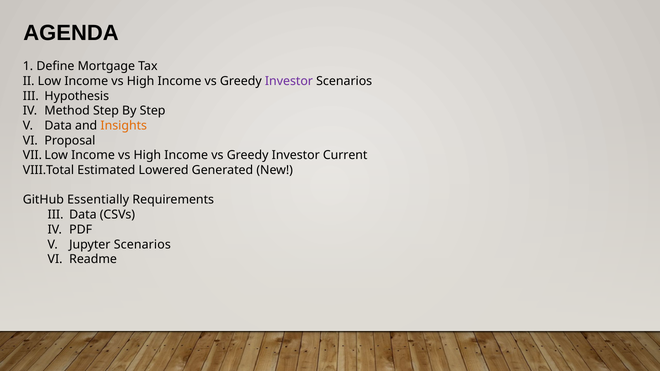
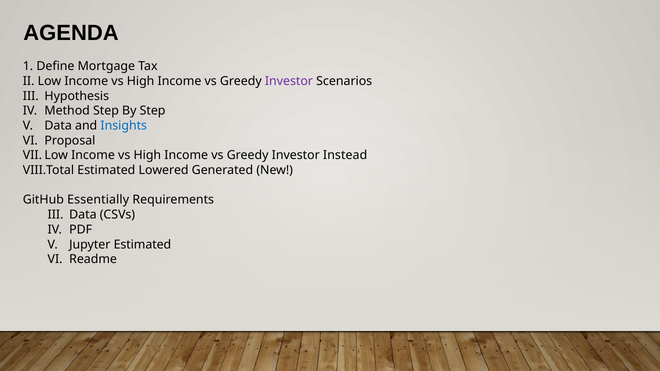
Insights colour: orange -> blue (124, 126)
Current: Current -> Instead (345, 155)
Jupyter Scenarios: Scenarios -> Estimated (142, 245)
